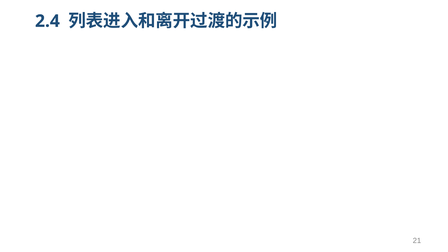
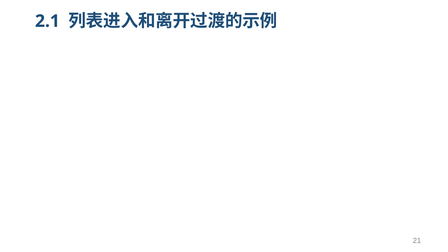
2.4: 2.4 -> 2.1 (47, 21)
